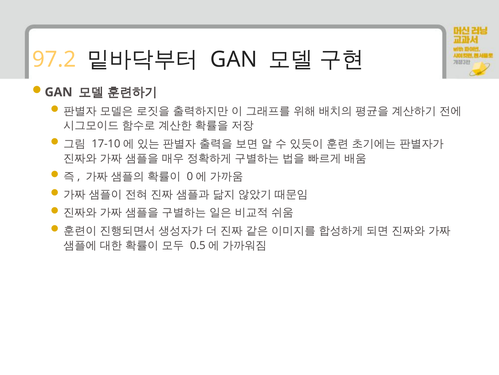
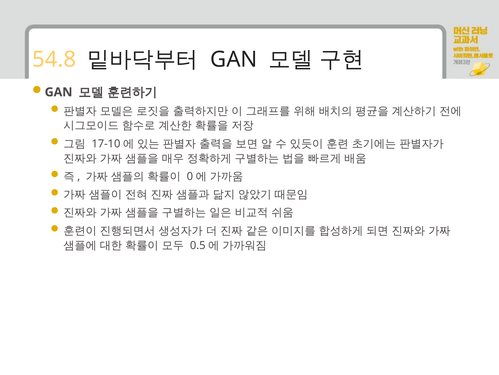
97.2: 97.2 -> 54.8 (54, 59)
